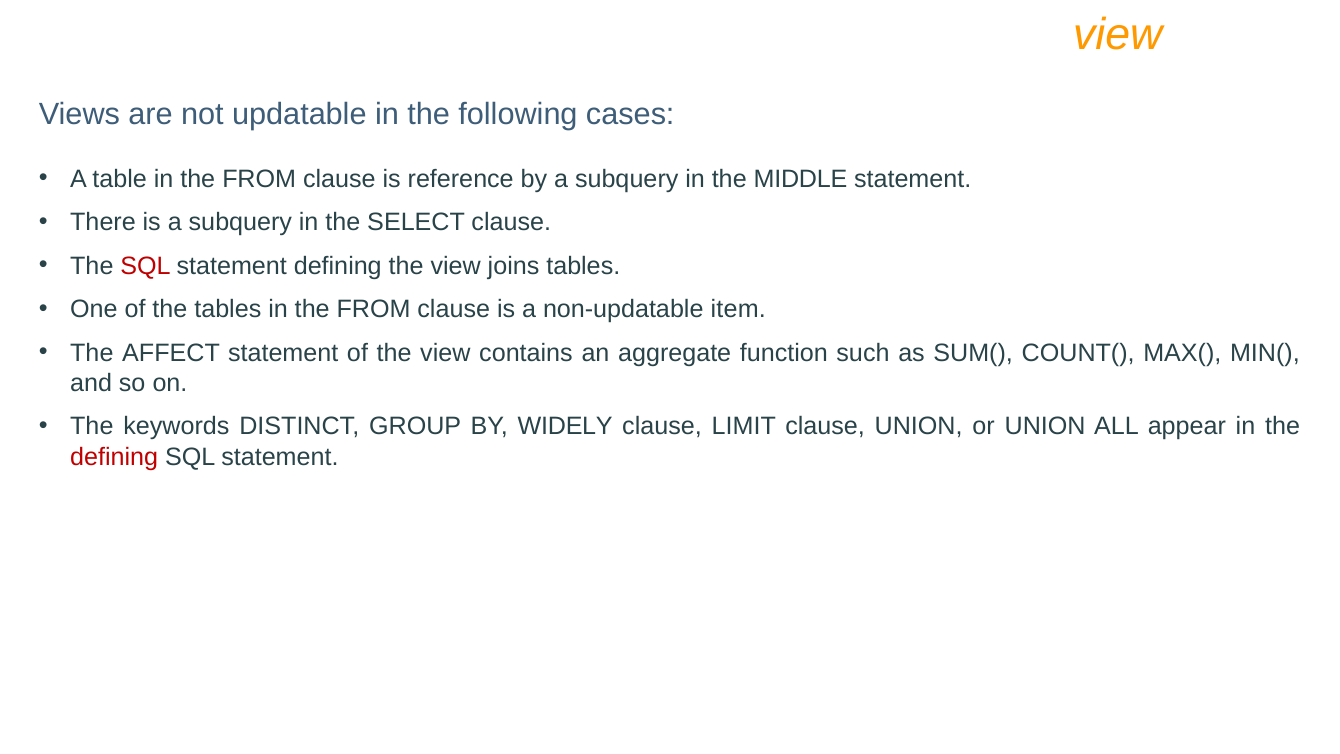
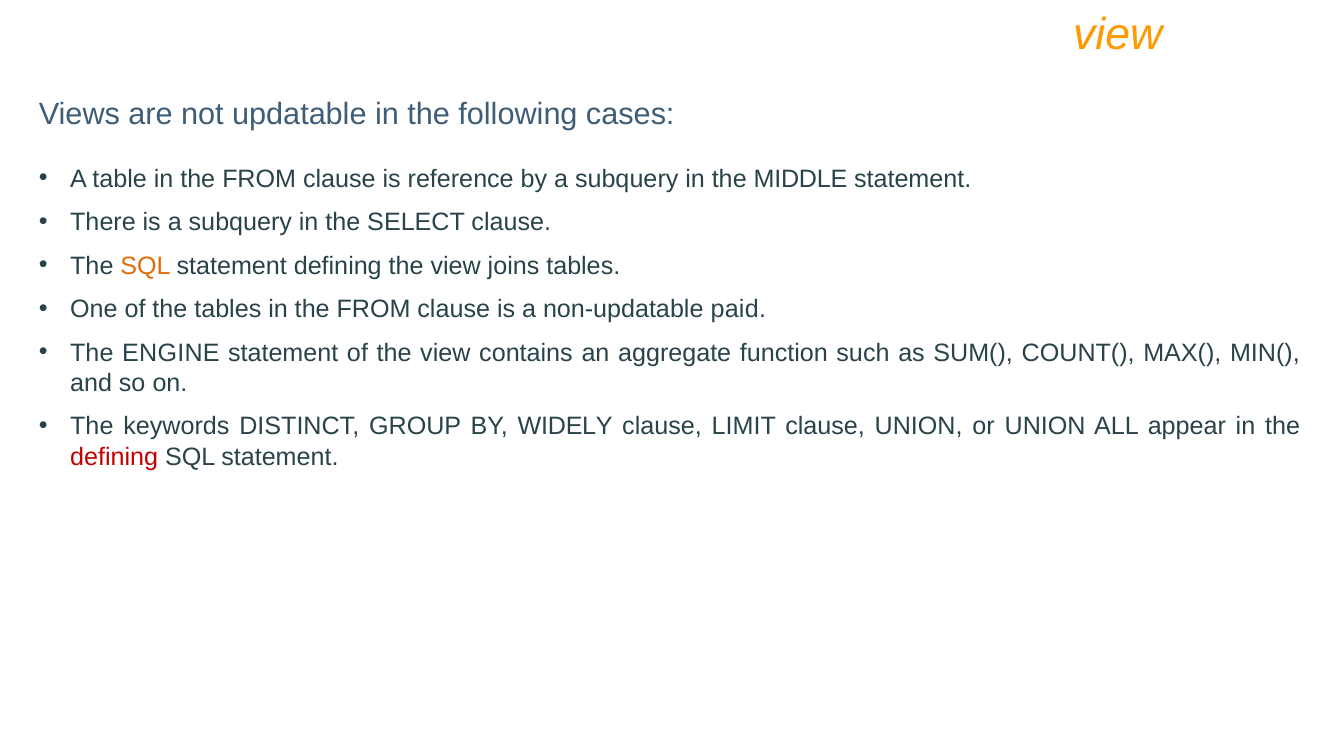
SQL colour: red -> orange (146, 266)
item: item -> paid (738, 309)
AFFECT: AFFECT -> ENGINE (171, 353)
